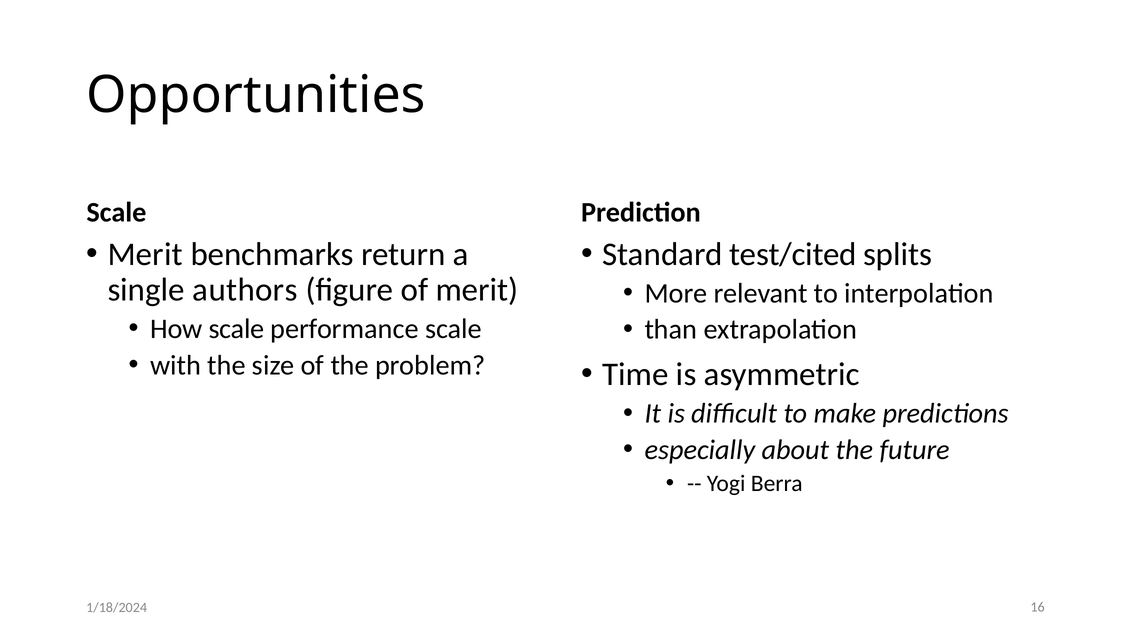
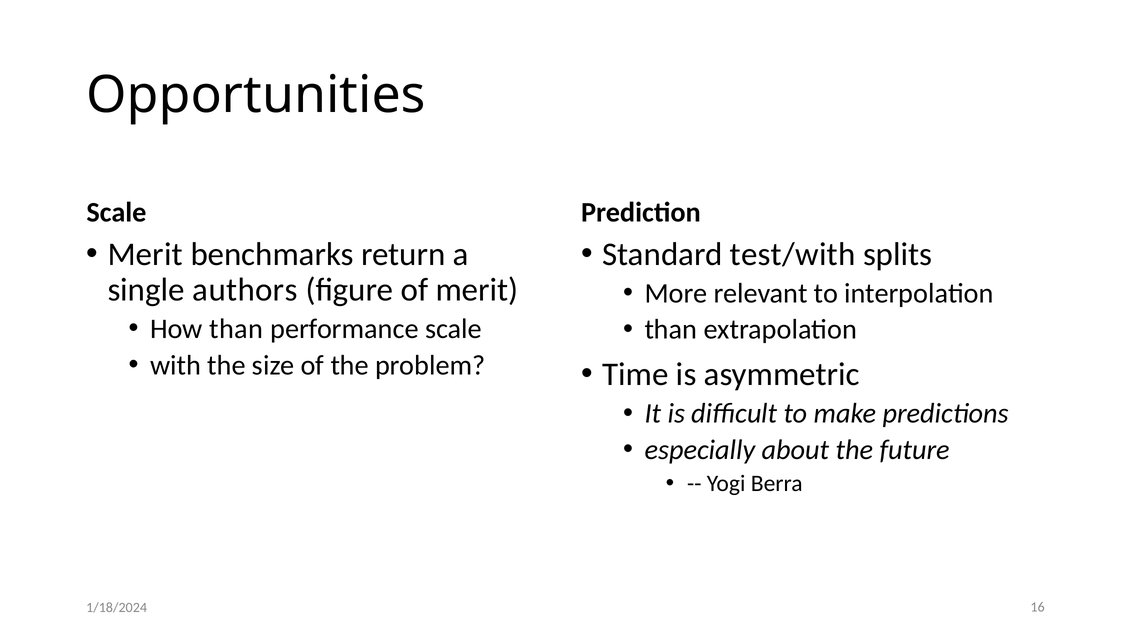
test/cited: test/cited -> test/with (793, 254)
How scale: scale -> than (236, 329)
